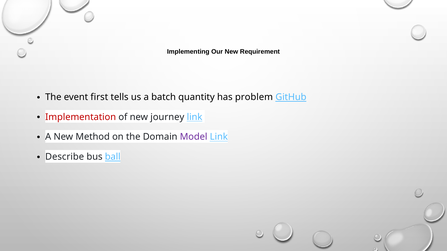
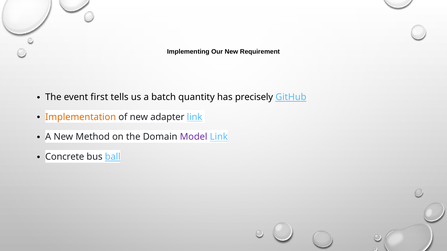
problem: problem -> precisely (254, 97)
Implementation colour: red -> orange (81, 117)
journey: journey -> adapter (167, 117)
Describe: Describe -> Concrete (65, 157)
